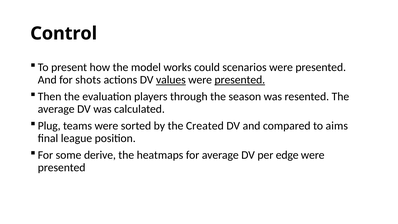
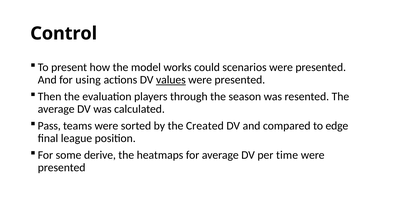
shots: shots -> using (88, 80)
presented underline: present -> none (240, 80)
Plug: Plug -> Pass (49, 126)
aims: aims -> edge (337, 126)
edge: edge -> time (287, 155)
